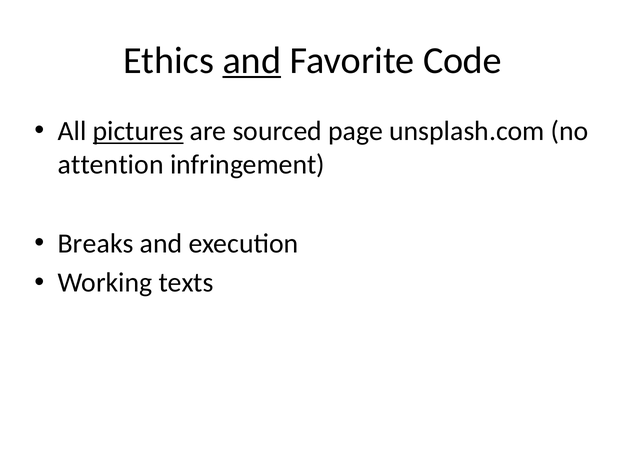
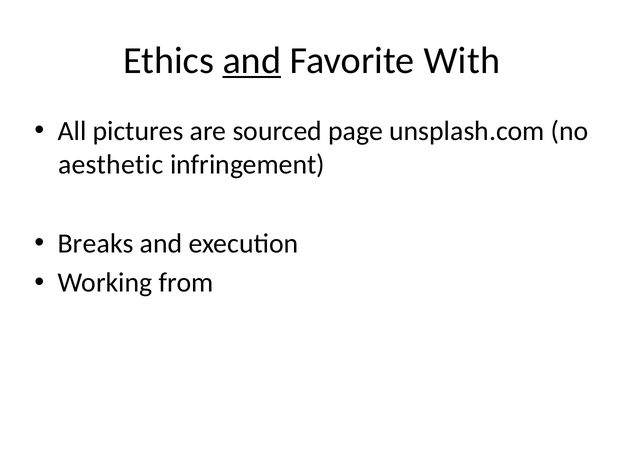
Code: Code -> With (462, 61)
pictures underline: present -> none (138, 131)
attention: attention -> aesthetic (111, 164)
texts: texts -> from (186, 283)
